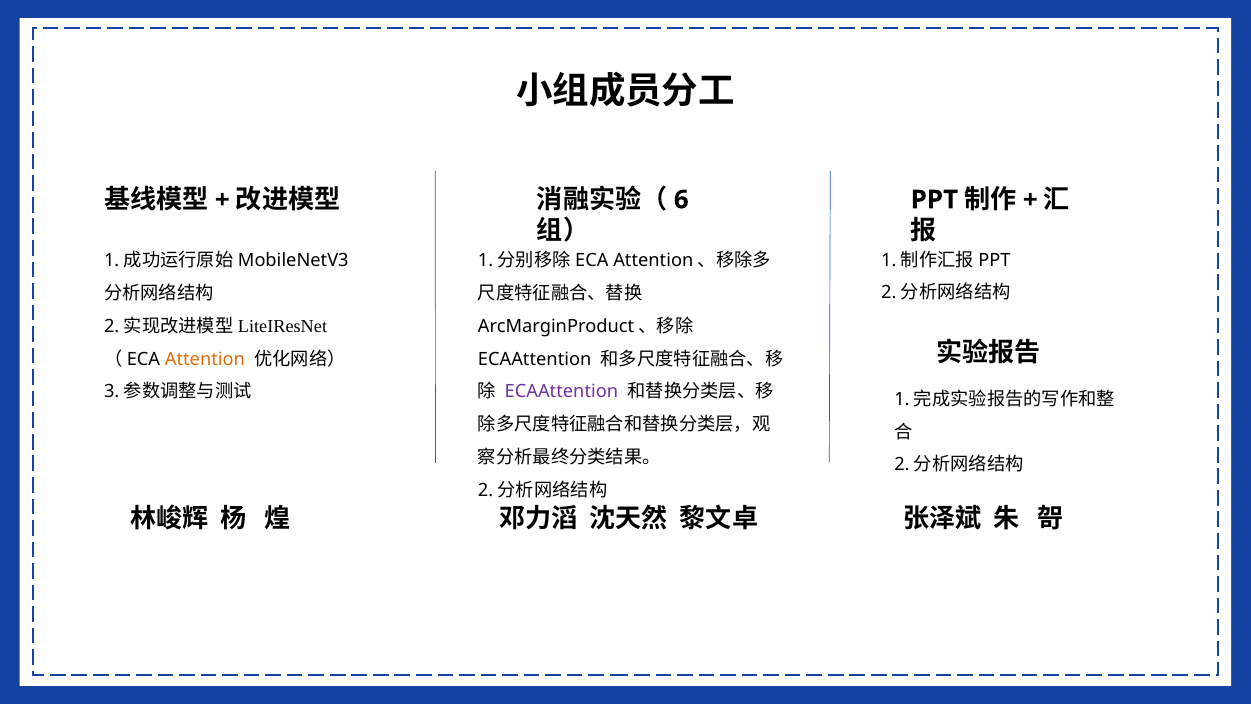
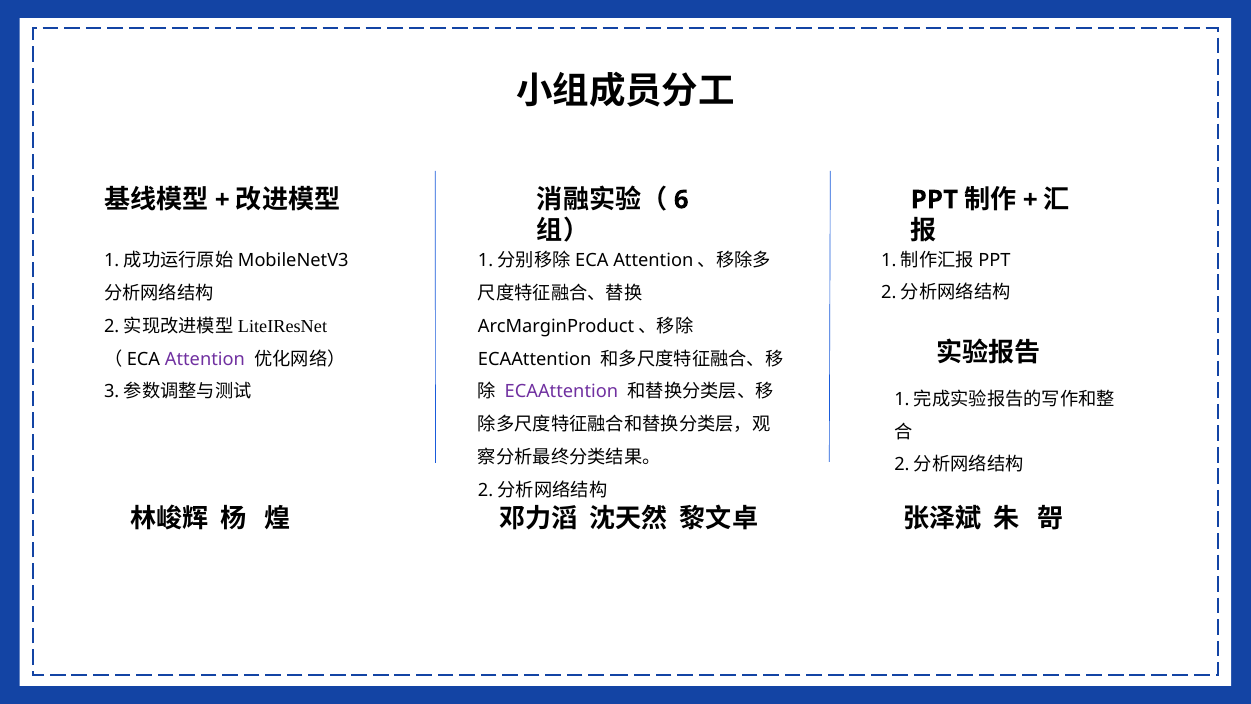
Attention colour: orange -> purple (205, 359)
